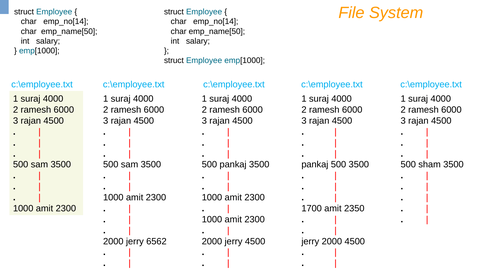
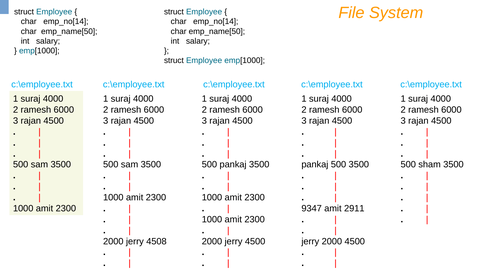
1700: 1700 -> 9347 (312, 209)
2350: 2350 -> 2911 (354, 209)
6562: 6562 -> 4508 (156, 242)
